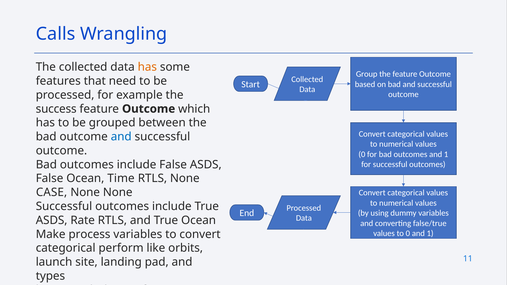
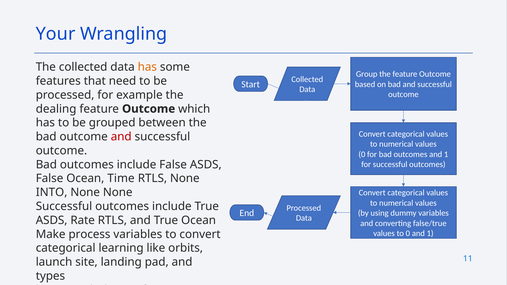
Calls: Calls -> Your (56, 34)
success: success -> dealing (56, 109)
and colour: blue -> red (121, 137)
CASE: CASE -> INTO (52, 193)
perform: perform -> learning (121, 248)
